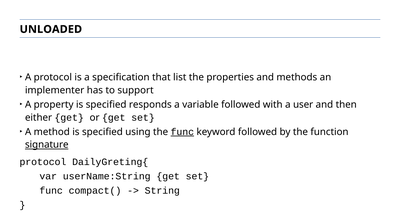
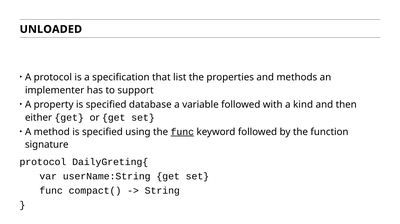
responds: responds -> database (150, 105)
user: user -> kind (303, 105)
signature underline: present -> none (47, 145)
